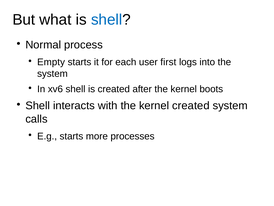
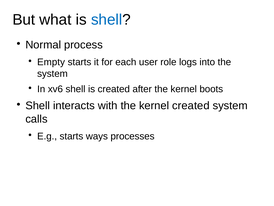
first: first -> role (168, 62)
more: more -> ways (97, 136)
